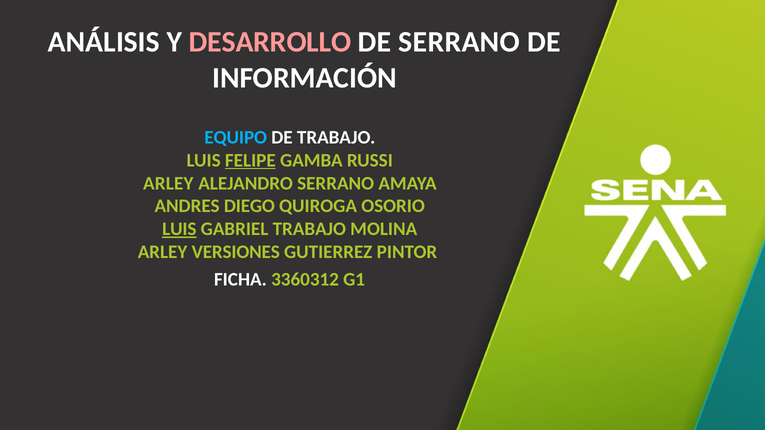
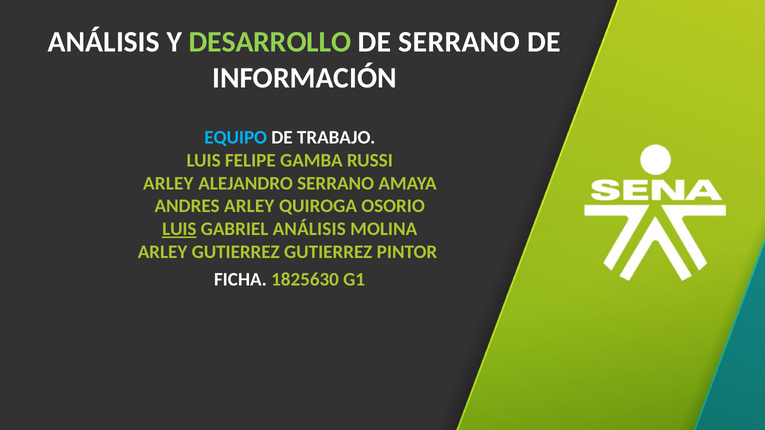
DESARROLLO colour: pink -> light green (270, 42)
FELIPE underline: present -> none (250, 160)
ANDRES DIEGO: DIEGO -> ARLEY (249, 206)
GABRIEL TRABAJO: TRABAJO -> ANÁLISIS (309, 229)
ARLEY VERSIONES: VERSIONES -> GUTIERREZ (236, 252)
3360312: 3360312 -> 1825630 (305, 280)
